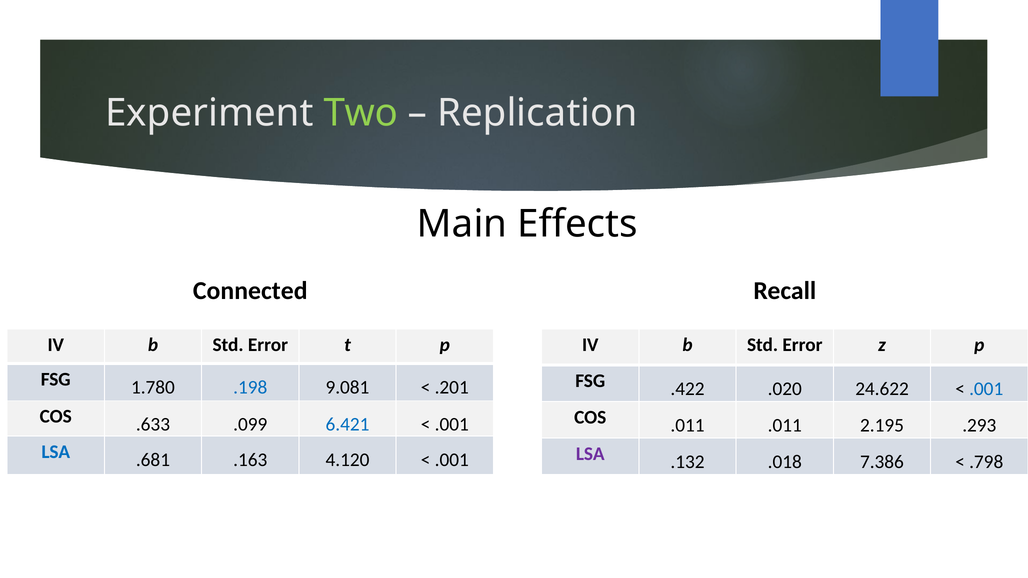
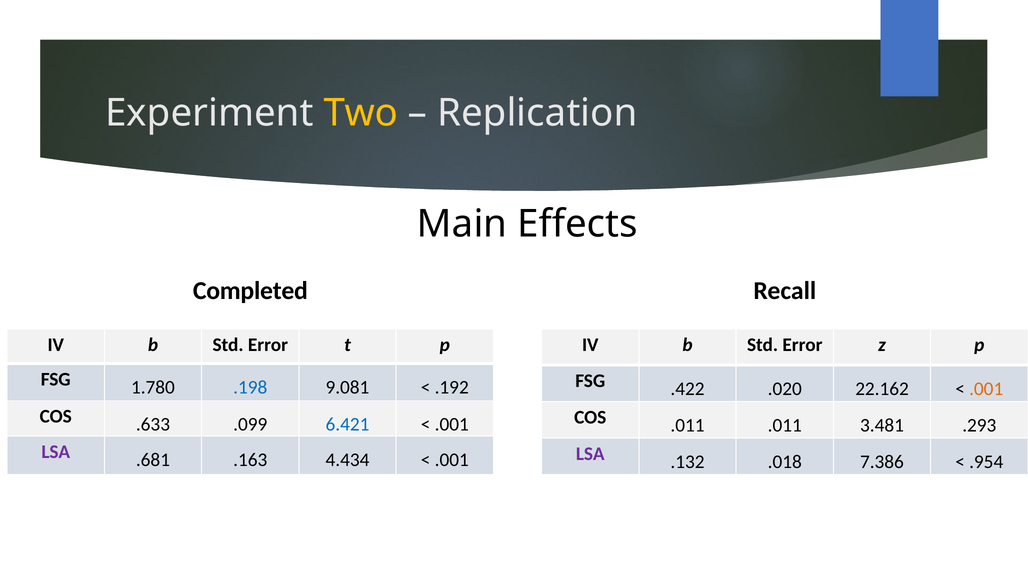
Two colour: light green -> yellow (361, 113)
Connected: Connected -> Completed (250, 291)
.201: .201 -> .192 (452, 387)
24.622: 24.622 -> 22.162 (882, 389)
.001 colour: blue -> orange (986, 389)
2.195: 2.195 -> 3.481 (882, 426)
LSA colour: blue -> purple (56, 452)
4.120: 4.120 -> 4.434 (347, 460)
.798: .798 -> .954 (986, 462)
